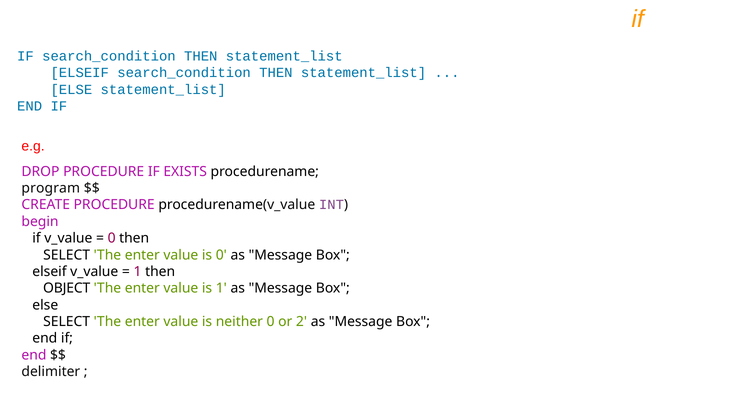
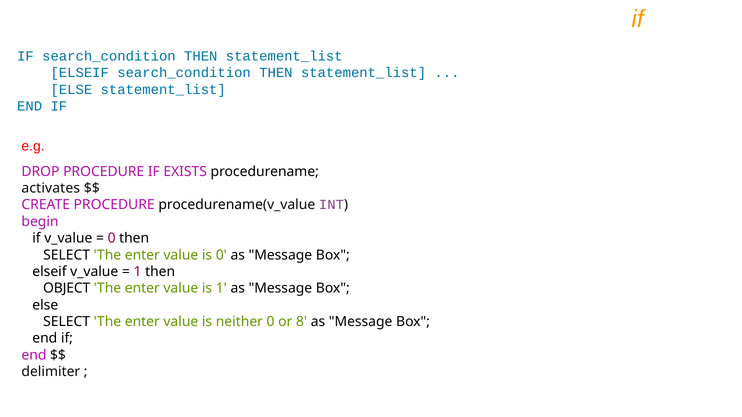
program: program -> activates (51, 188)
2: 2 -> 8 (301, 322)
